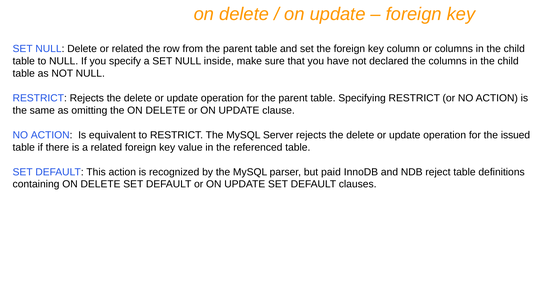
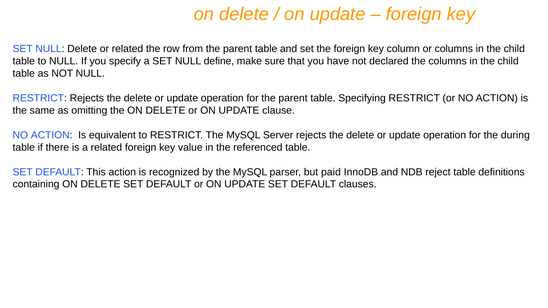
inside: inside -> define (219, 61)
issued: issued -> during (515, 135)
